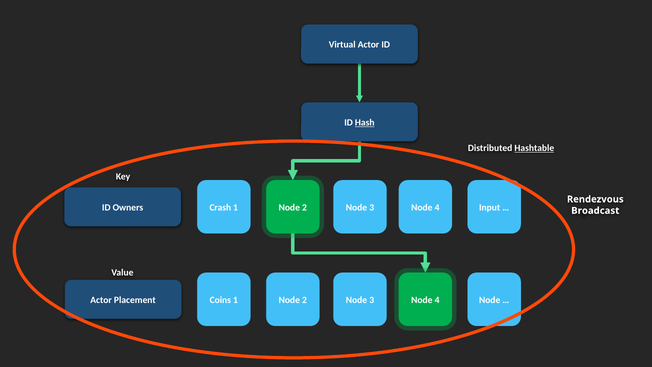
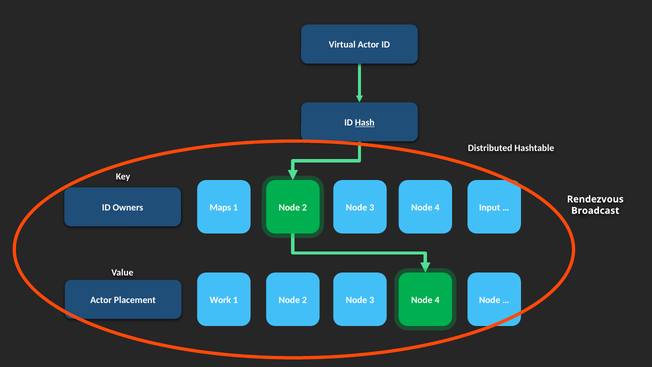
Hashtable underline: present -> none (534, 148)
Crash: Crash -> Maps (220, 207)
Coins: Coins -> Work (220, 300)
